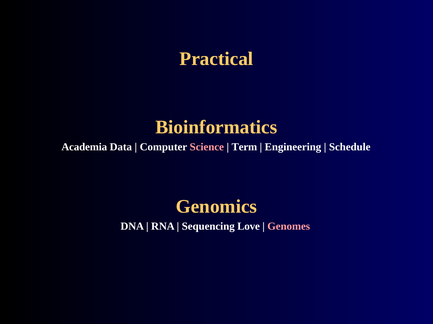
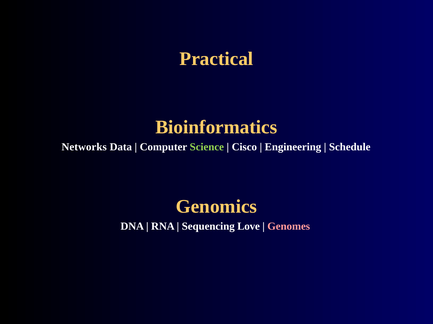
Academia: Academia -> Networks (84, 147)
Science colour: pink -> light green (207, 147)
Term: Term -> Cisco (244, 147)
